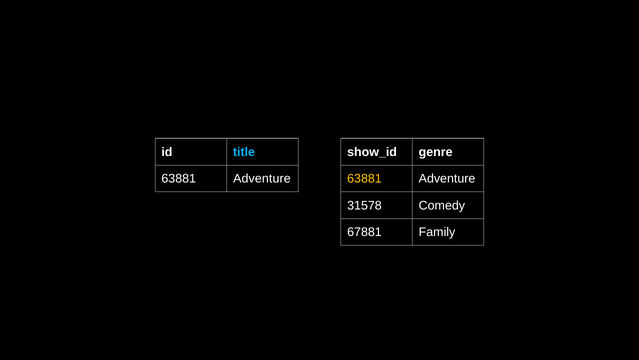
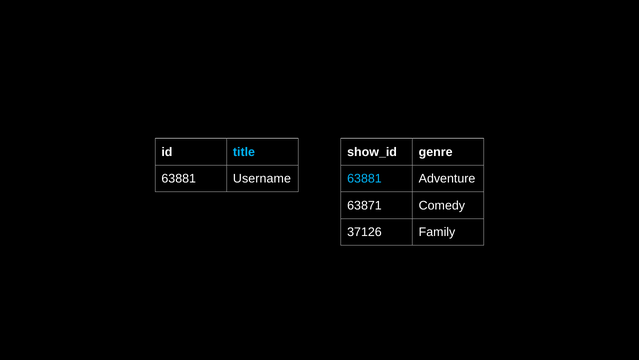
Adventure: Adventure -> Username (262, 178)
63881 colour: yellow -> light blue (364, 178)
31578: 31578 -> 63871 (364, 205)
67881: 67881 -> 37126 (364, 232)
